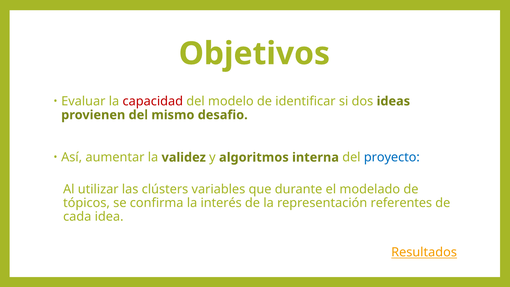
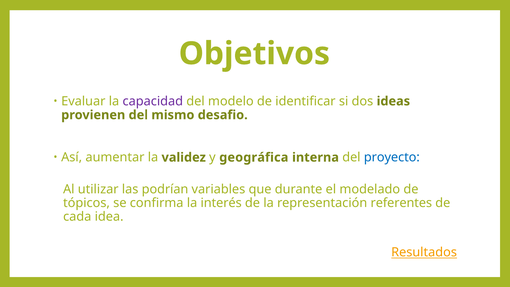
capacidad colour: red -> purple (153, 101)
algoritmos: algoritmos -> geográfica (254, 157)
clústers: clústers -> podrían (165, 189)
